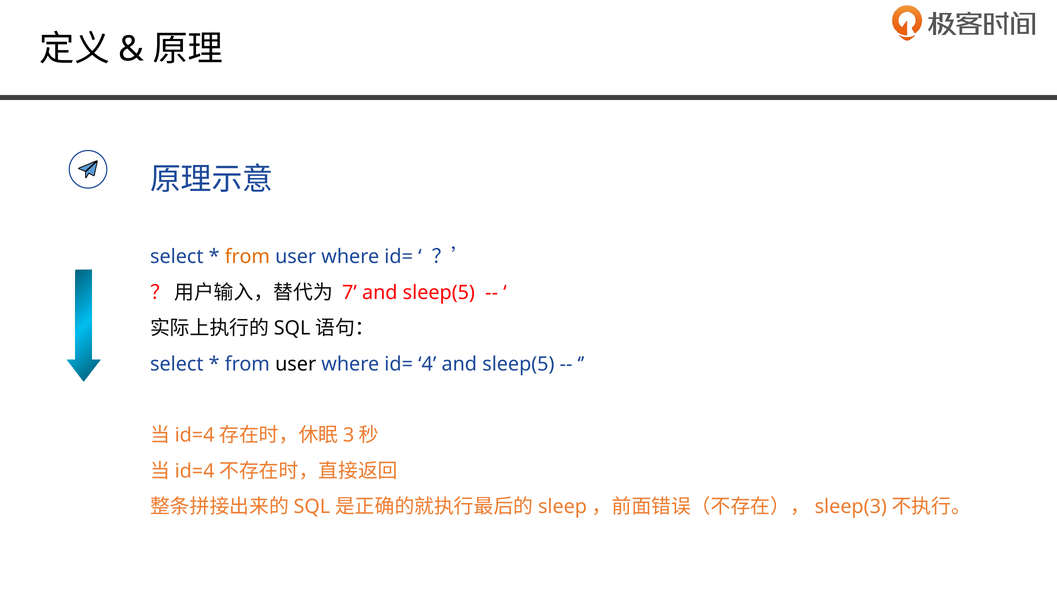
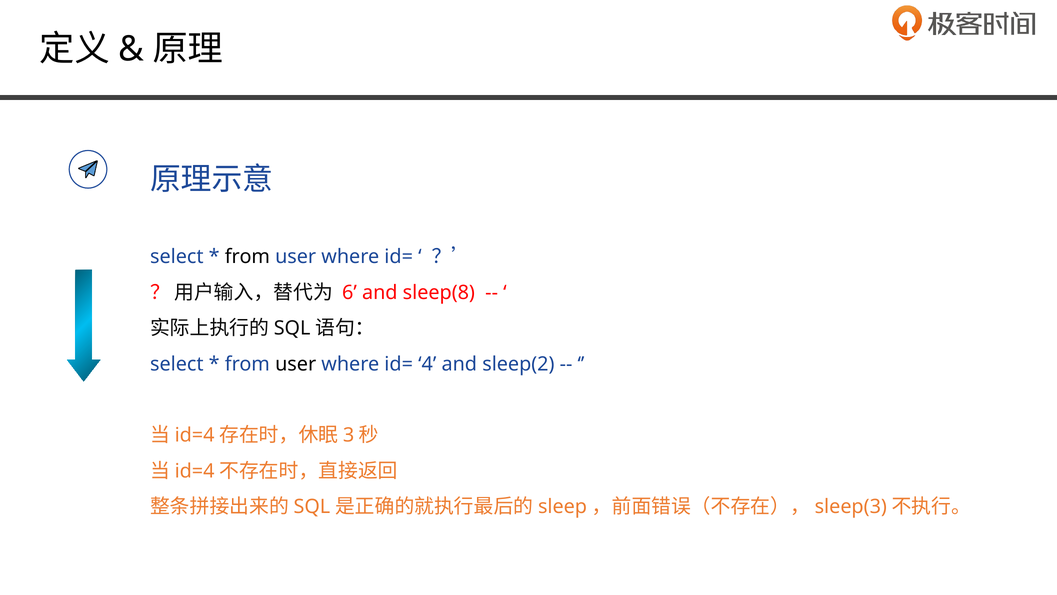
from colour: orange -> black (247, 257)
7: 7 -> 6 (349, 292)
sleep(5: sleep(5 -> sleep(8 (439, 292)
4 and sleep(5: sleep(5 -> sleep(2 (518, 364)
